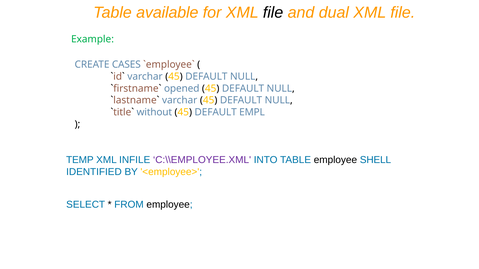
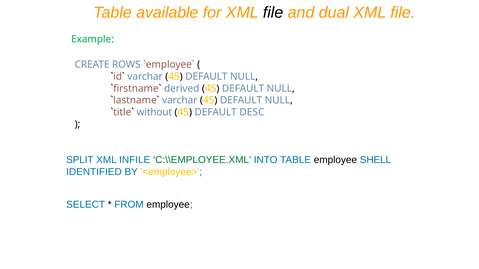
CASES: CASES -> ROWS (126, 65)
opened: opened -> derived (182, 89)
EMPL: EMPL -> DESC (252, 112)
TEMP: TEMP -> SPLIT (80, 160)
C:\\EMPLOYEE.XML colour: purple -> green (202, 160)
